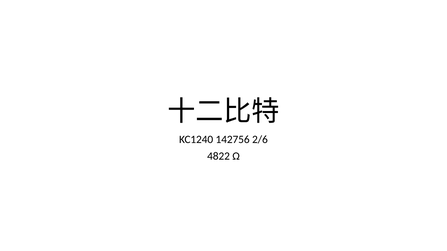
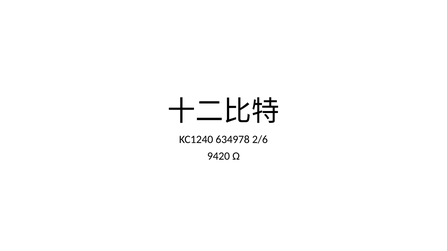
142756: 142756 -> 634978 (233, 140)
4822: 4822 -> 9420 (219, 156)
